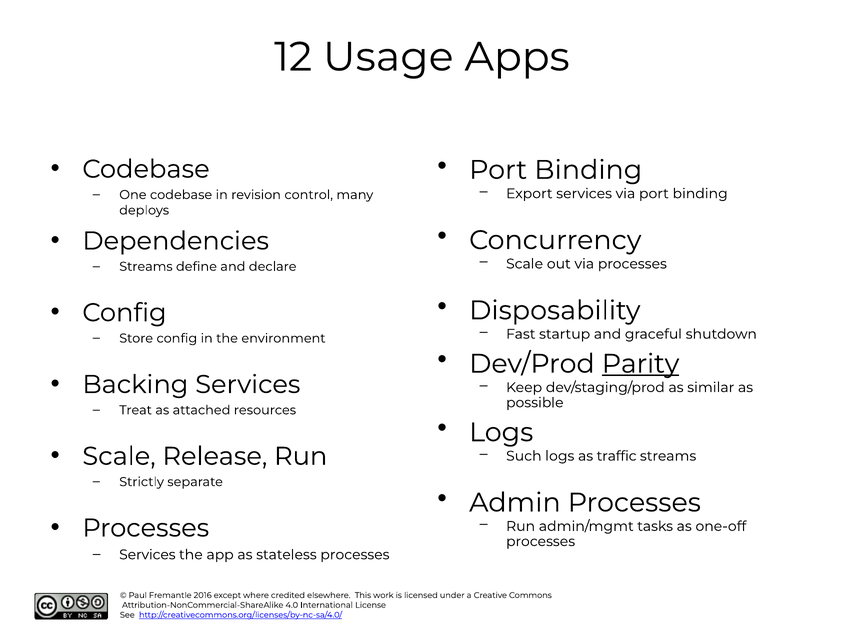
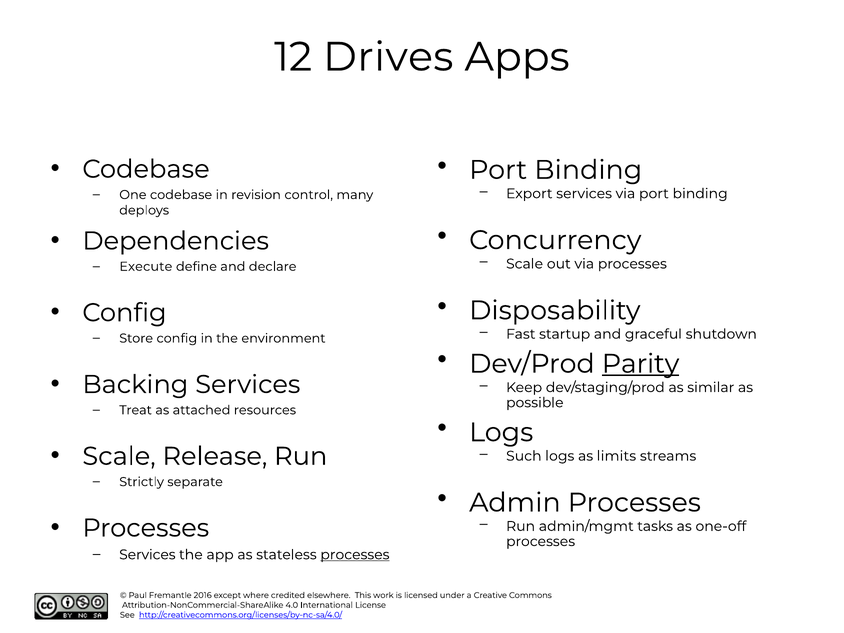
Usage: Usage -> Drives (388, 57)
Streams: Streams -> Execute (146, 267)
traffic: traffic -> limits (616, 456)
processes underline: none -> present (355, 555)
